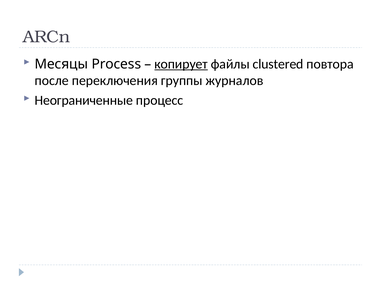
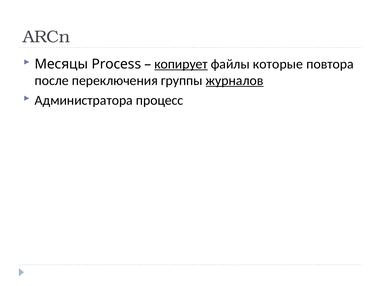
clustered: clustered -> которые (278, 64)
журналов underline: none -> present (235, 80)
Неограниченные: Неограниченные -> Администратора (84, 100)
